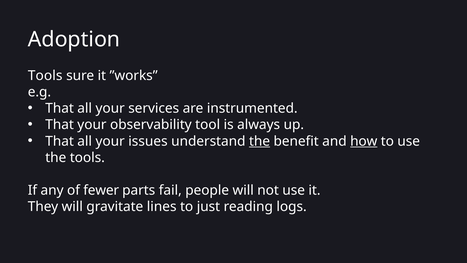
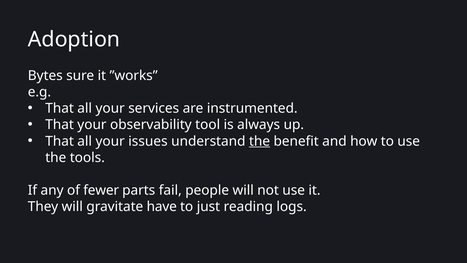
Tools: Tools -> Bytes (45, 76)
how underline: present -> none (364, 141)
lines: lines -> have (162, 206)
